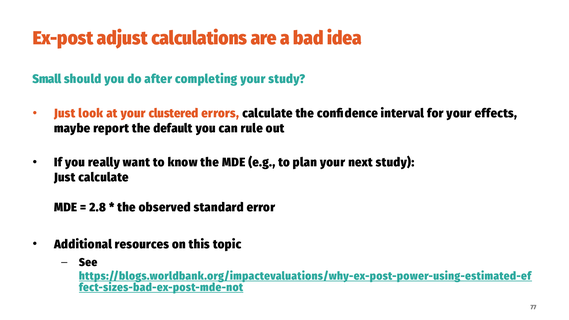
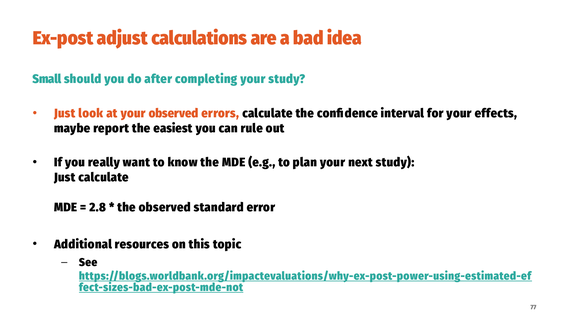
your clustered: clustered -> observed (174, 113)
default: default -> easiest (173, 128)
